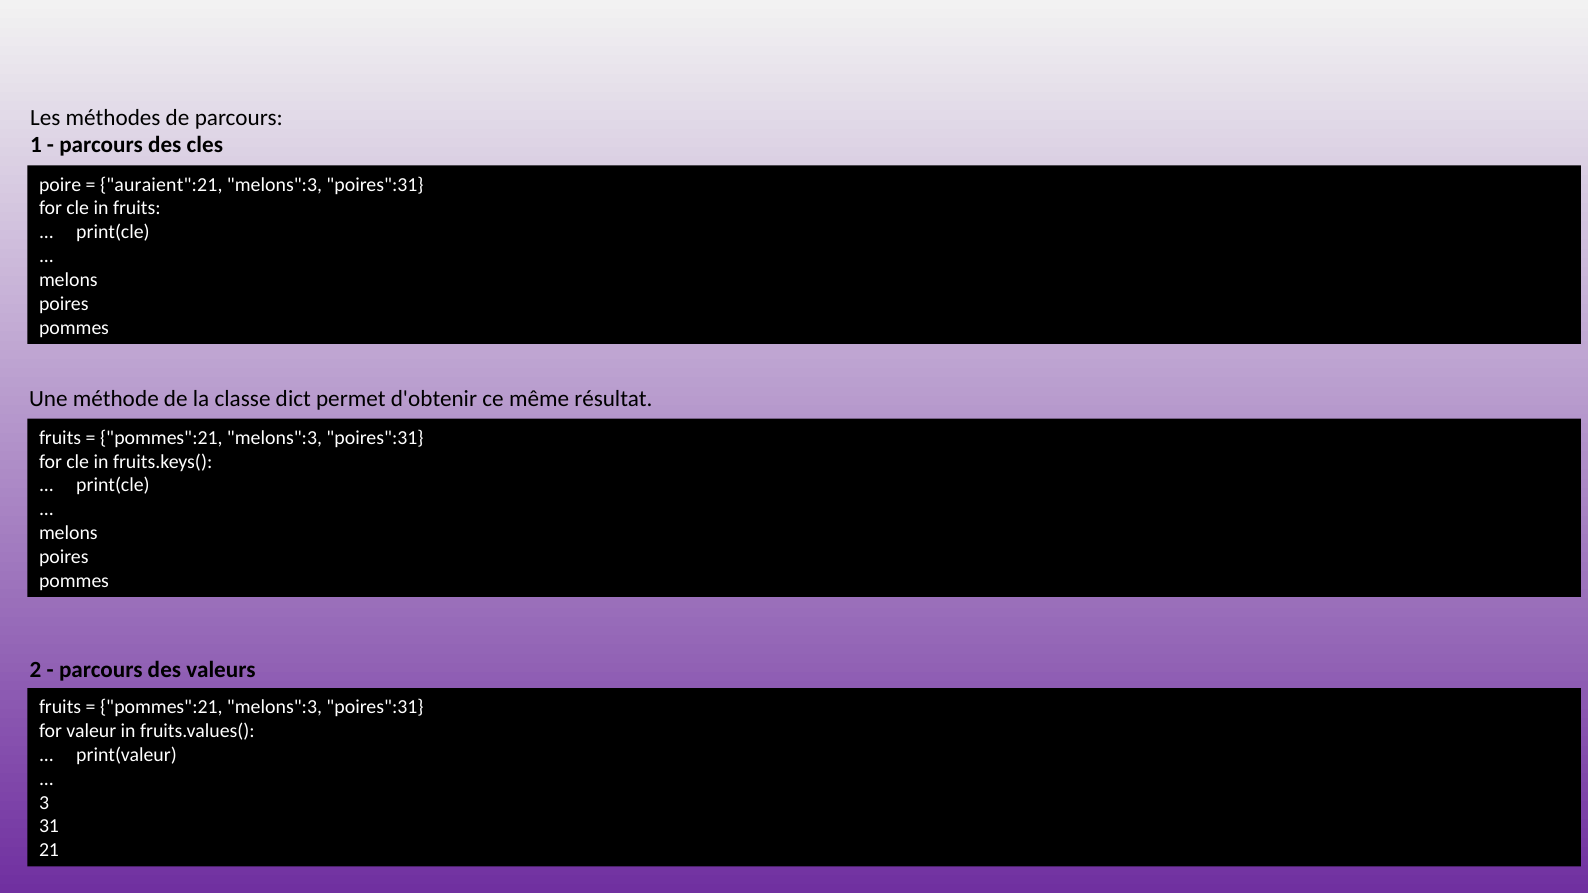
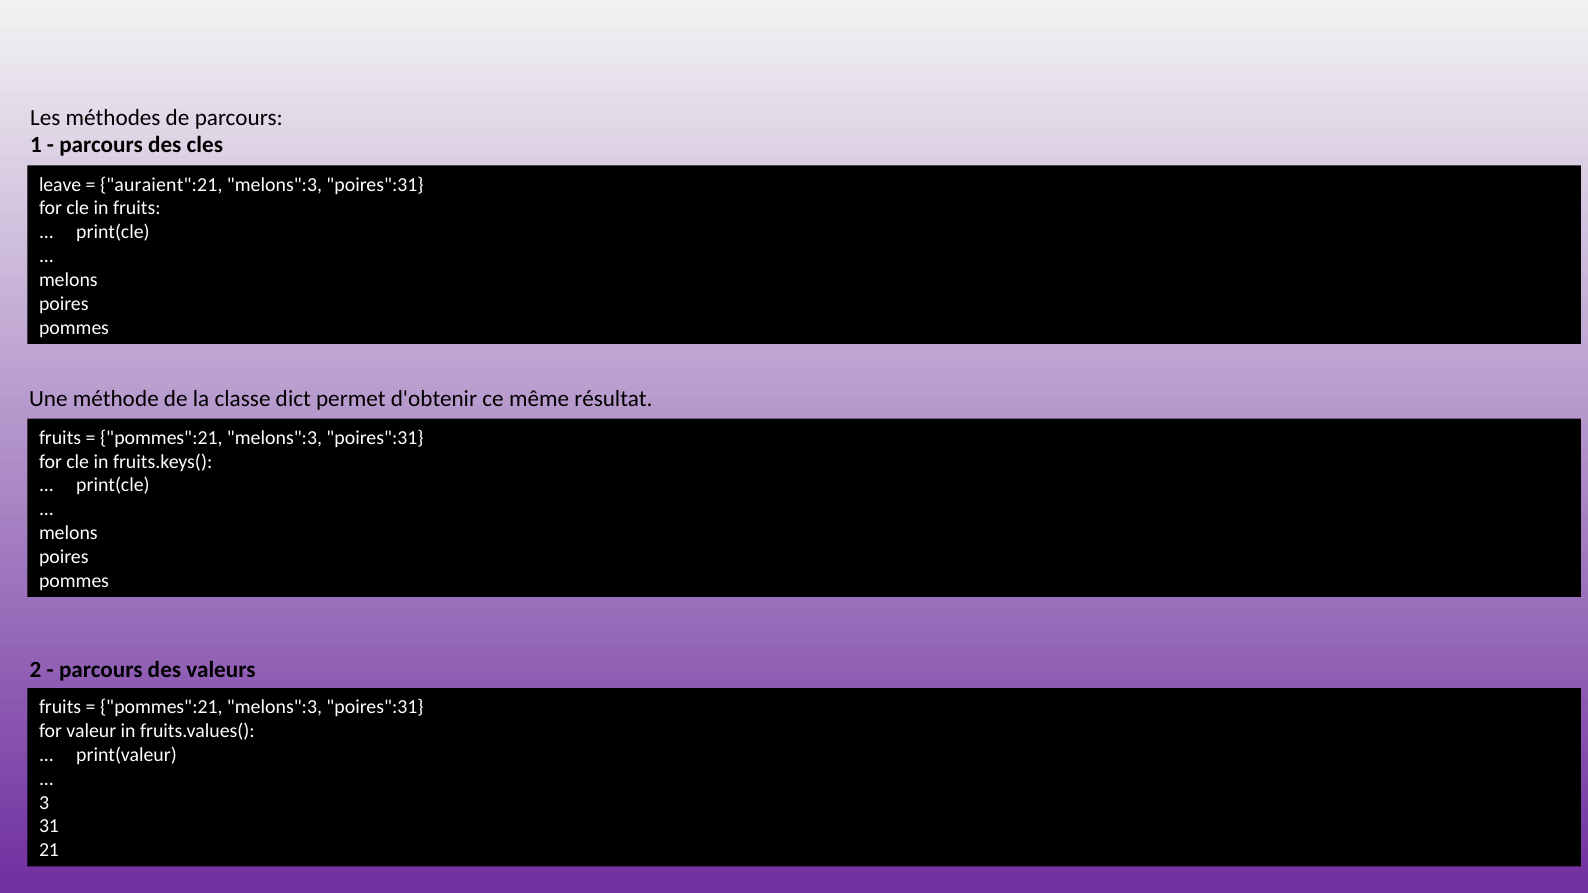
poire: poire -> leave (60, 185)
